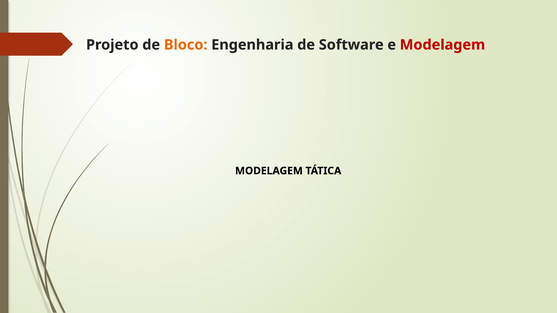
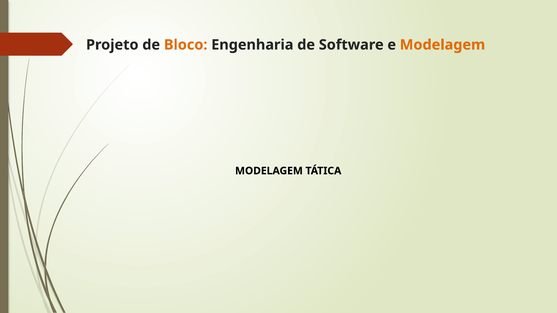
Modelagem colour: red -> orange (442, 45)
